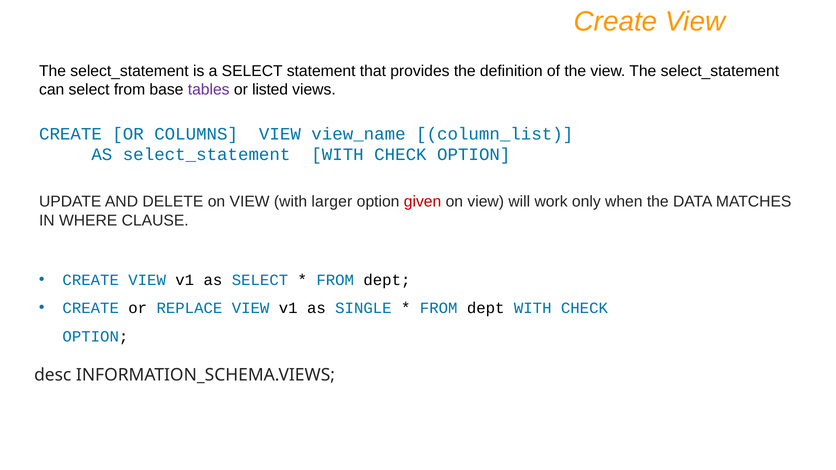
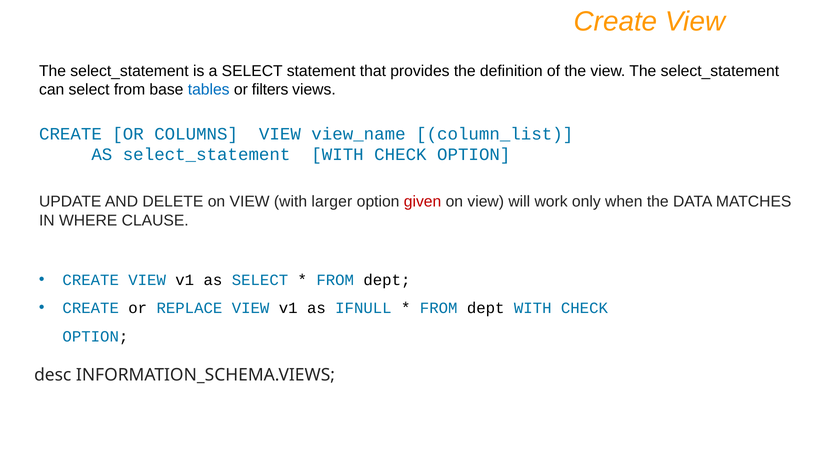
tables colour: purple -> blue (209, 90)
listed: listed -> filters (270, 90)
SINGLE: SINGLE -> IFNULL (363, 308)
